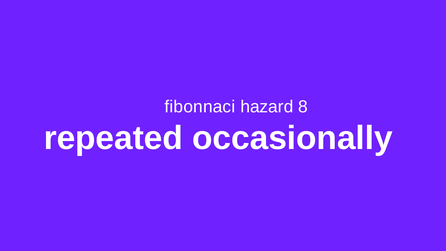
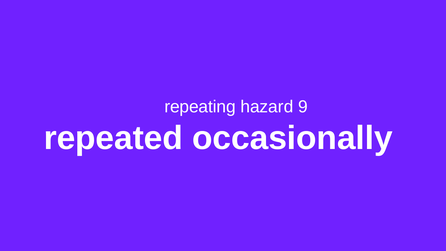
fibonnaci: fibonnaci -> repeating (200, 107)
8: 8 -> 9 (303, 107)
